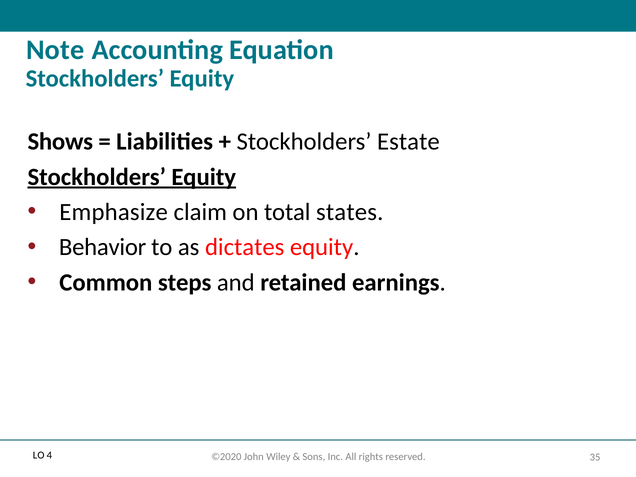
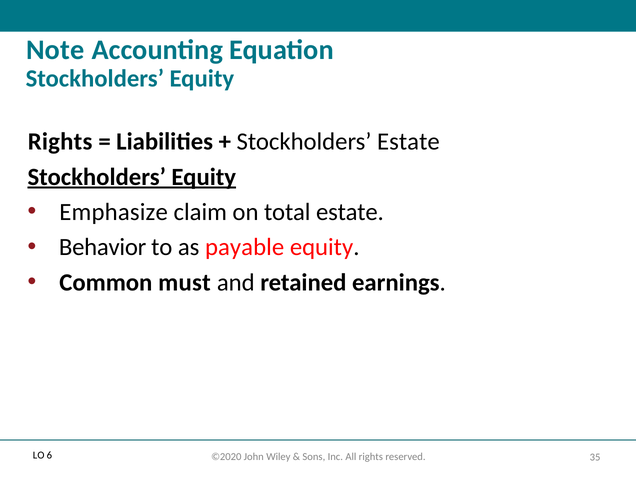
Shows: Shows -> Rights (60, 142)
total states: states -> estate (350, 212)
dictates: dictates -> payable (245, 247)
steps: steps -> must (184, 282)
4: 4 -> 6 (49, 455)
